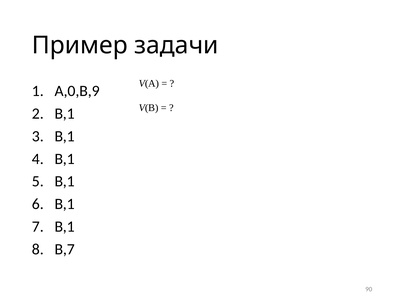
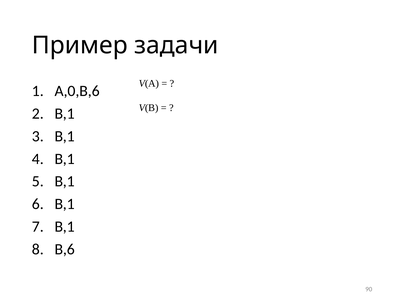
A,0,B,9: A,0,B,9 -> A,0,B,6 (77, 91)
B,7: B,7 -> B,6 (65, 249)
